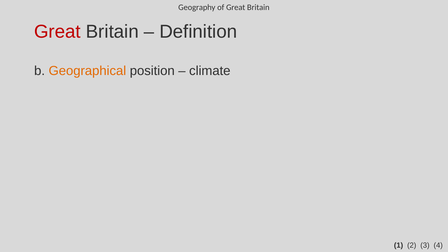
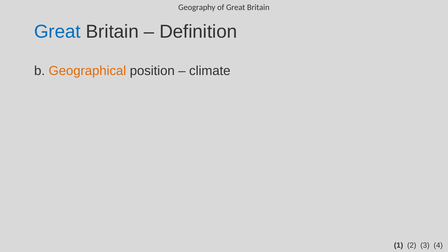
Great colour: red -> blue (57, 32)
